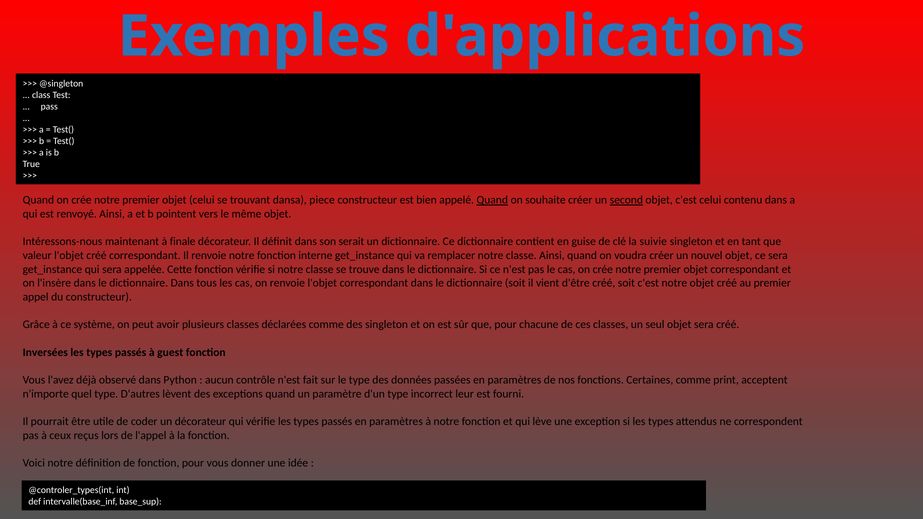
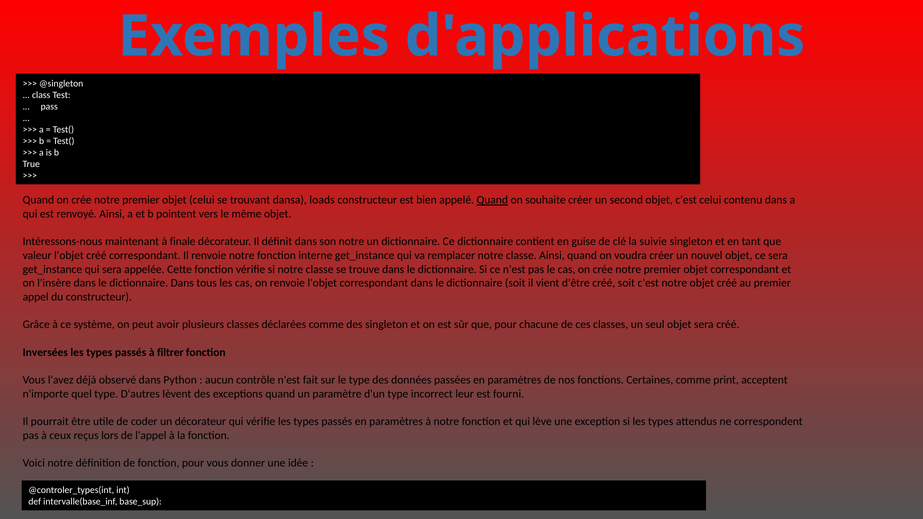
piece: piece -> loads (322, 200)
second underline: present -> none (626, 200)
son serait: serait -> notre (351, 242)
guest: guest -> filtrer (170, 352)
